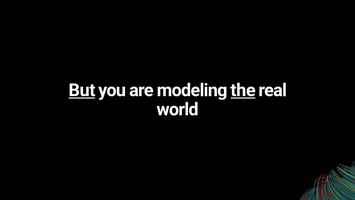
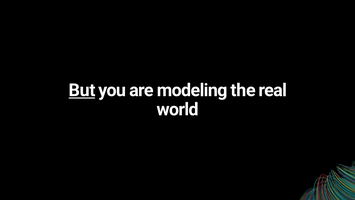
the underline: present -> none (243, 90)
